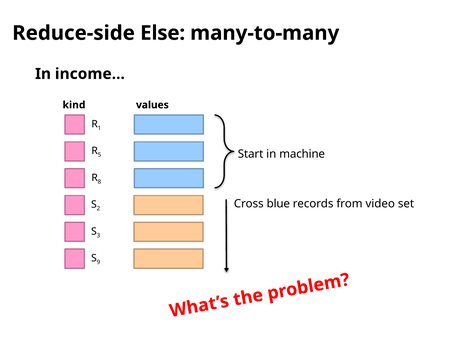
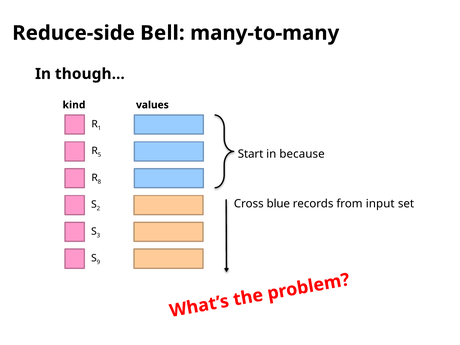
Else: Else -> Bell (162, 33)
income…: income… -> though… (90, 74)
machine: machine -> because (302, 154)
video: video -> input (380, 204)
